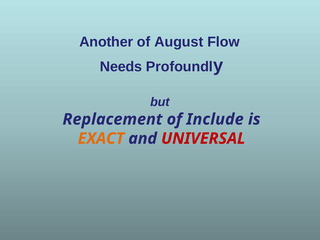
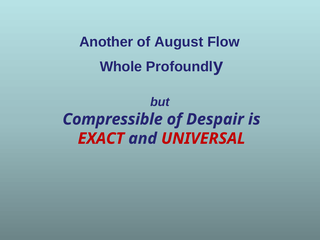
Needs: Needs -> Whole (121, 67)
Replacement: Replacement -> Compressible (113, 119)
Include: Include -> Despair (215, 119)
EXACT colour: orange -> red (101, 138)
